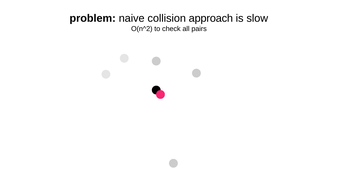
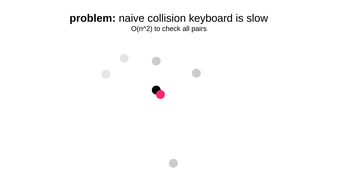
approach: approach -> keyboard (211, 18)
